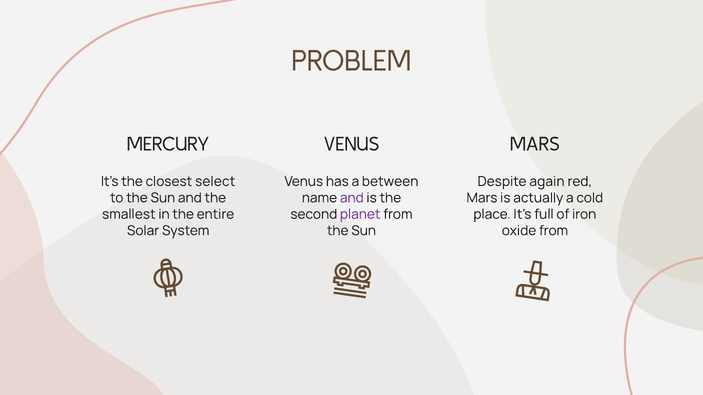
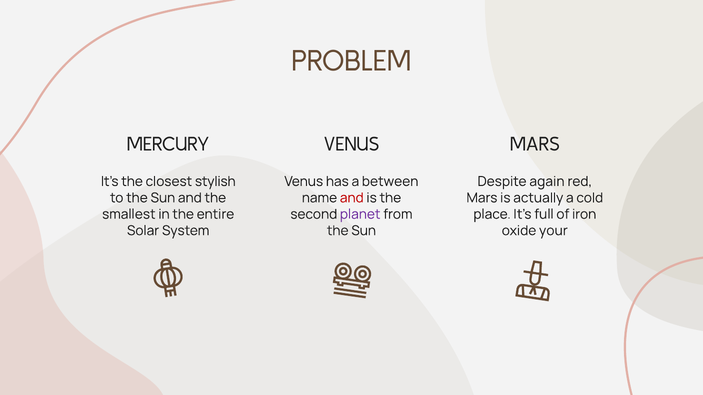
select: select -> stylish (215, 182)
and colour: purple -> red (352, 198)
oxide from: from -> your (553, 231)
